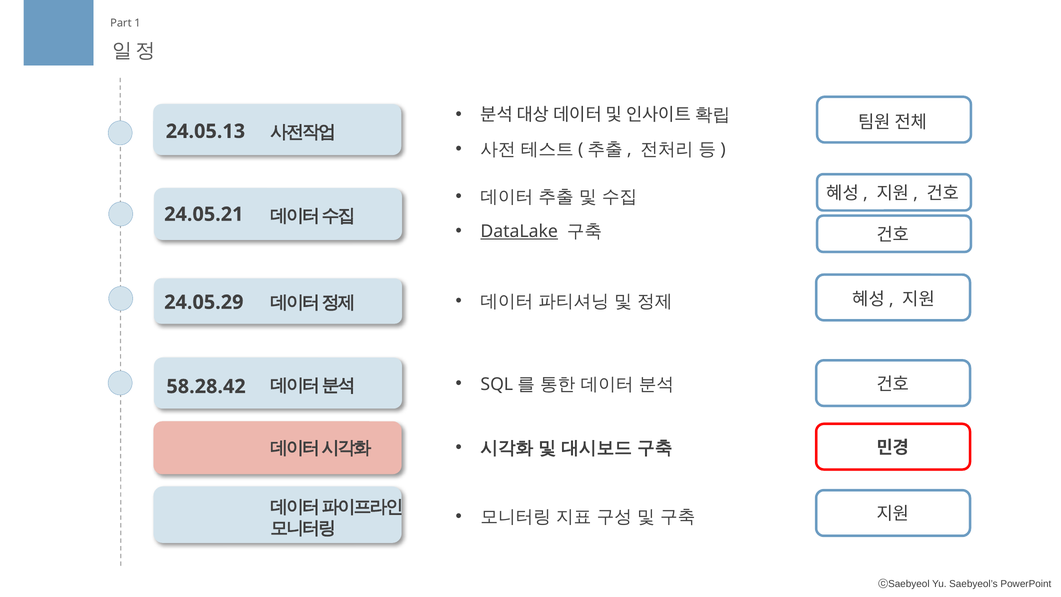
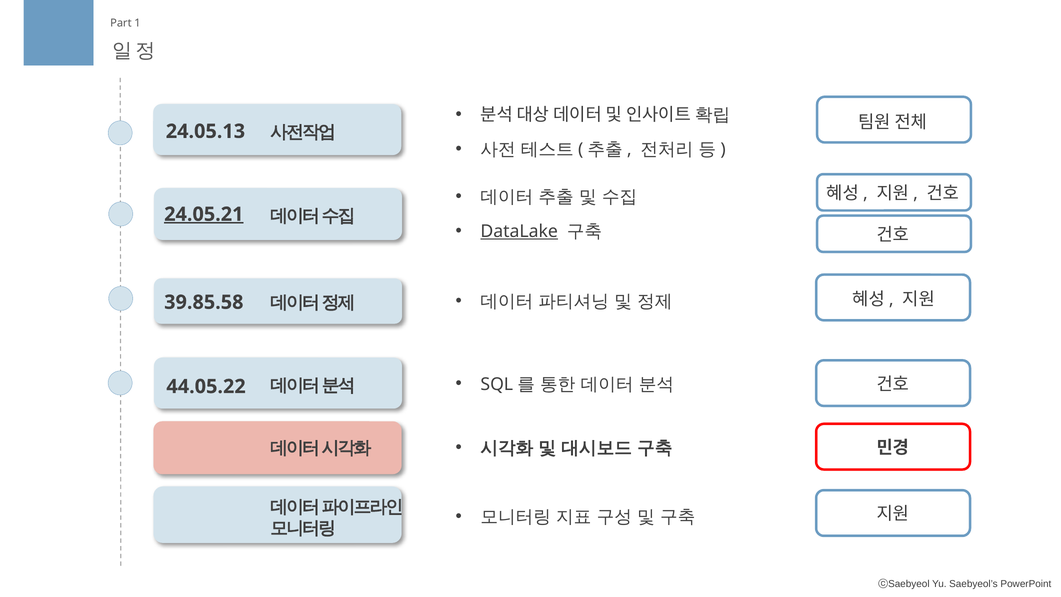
24.05.21 underline: none -> present (204, 214)
24.05.29: 24.05.29 -> 39.85.58 (204, 302)
58.28.42: 58.28.42 -> 44.05.22 (206, 386)
